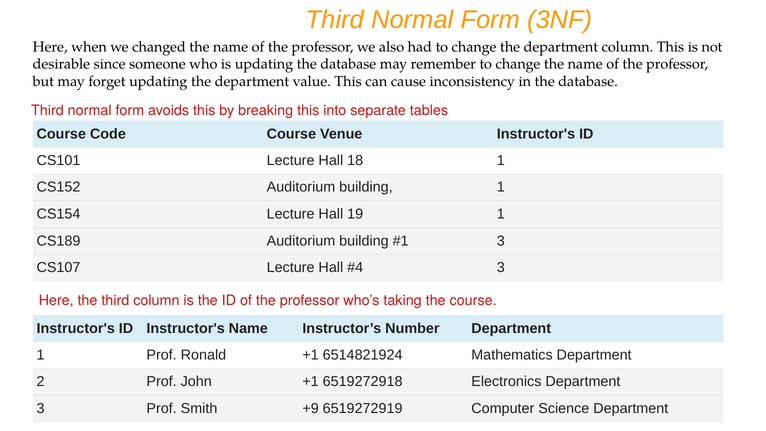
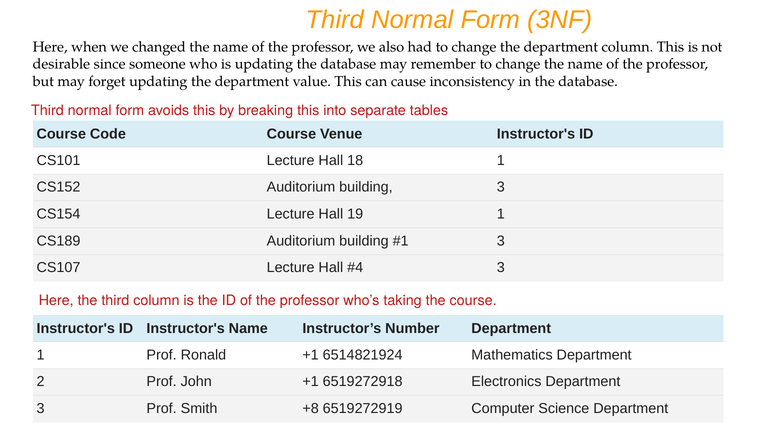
building 1: 1 -> 3 (501, 187)
+9: +9 -> +8 (311, 408)
